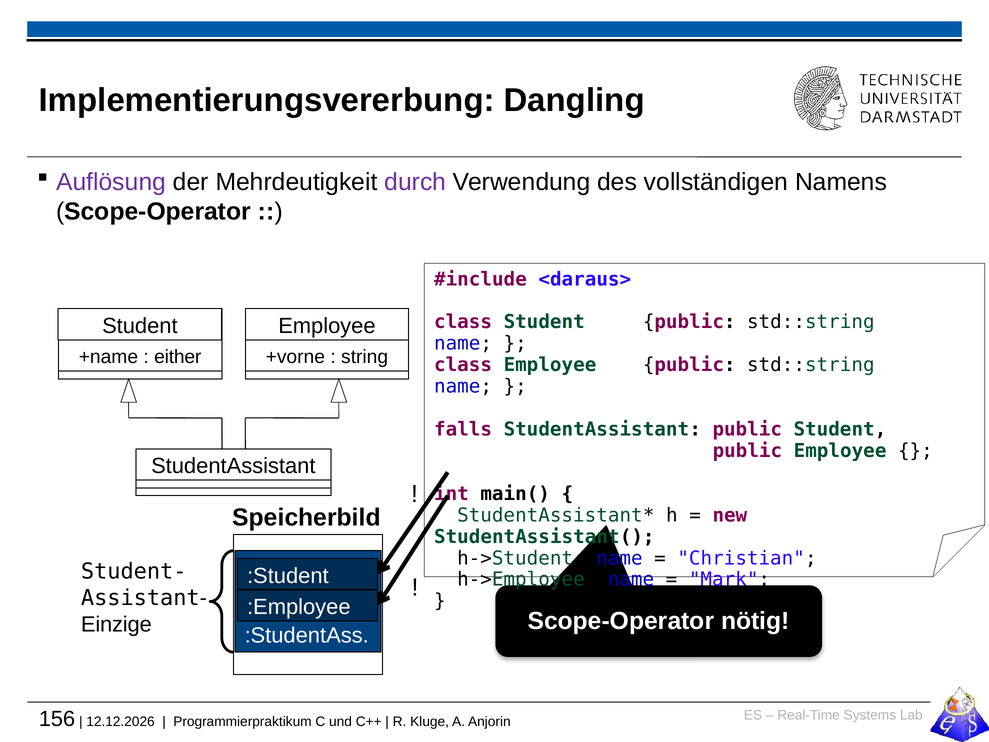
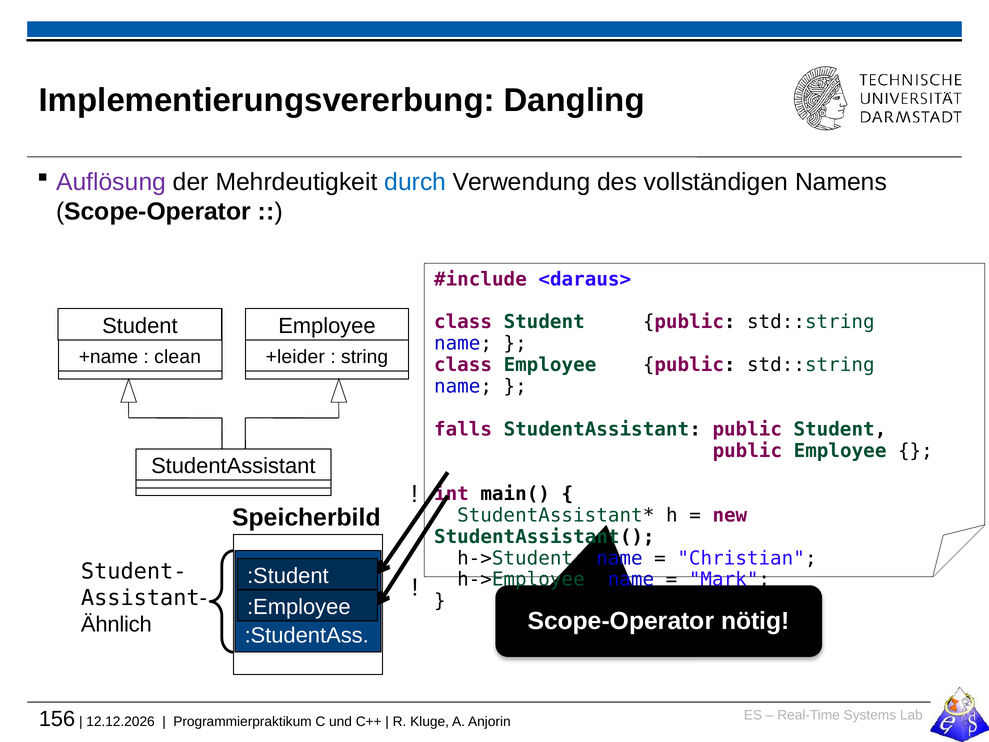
durch colour: purple -> blue (415, 182)
either: either -> clean (178, 357)
+vorne: +vorne -> +leider (295, 357)
Einzige: Einzige -> Ähnlich (116, 624)
